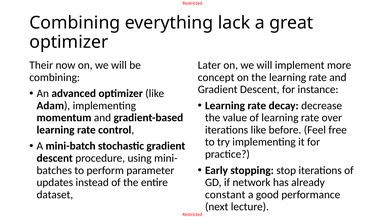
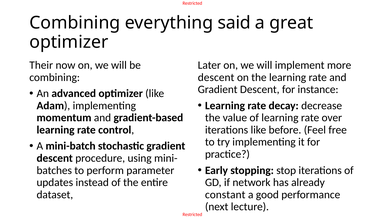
lack: lack -> said (234, 23)
concept: concept -> descent (216, 77)
